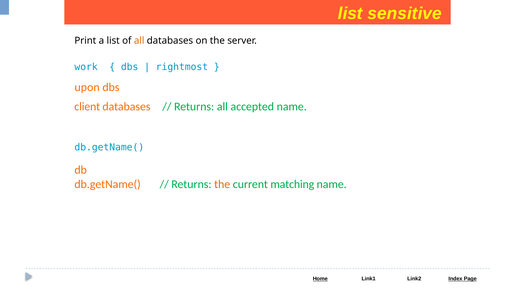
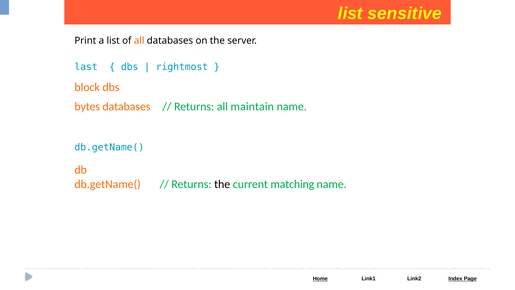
work: work -> last (86, 67)
upon: upon -> block (87, 87)
client: client -> bytes (87, 107)
accepted: accepted -> maintain (252, 107)
the colour: orange -> black (222, 184)
